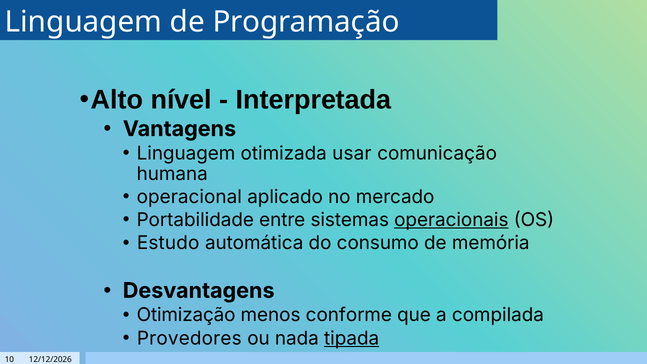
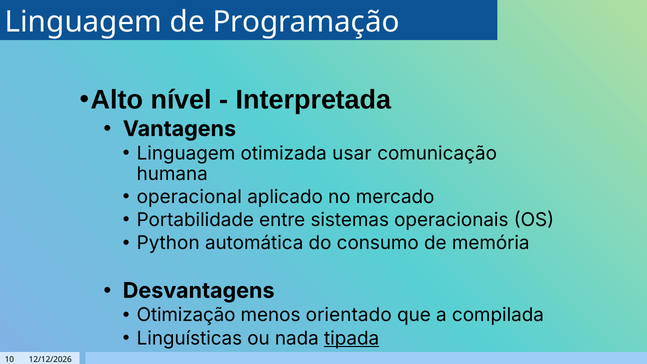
operacionais underline: present -> none (451, 220)
Estudo: Estudo -> Python (168, 243)
conforme: conforme -> orientado (349, 315)
Provedores: Provedores -> Linguísticas (189, 338)
